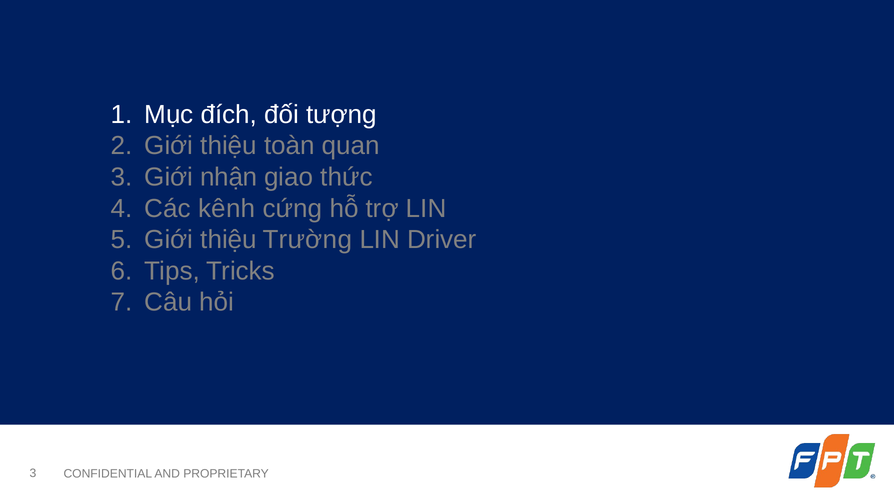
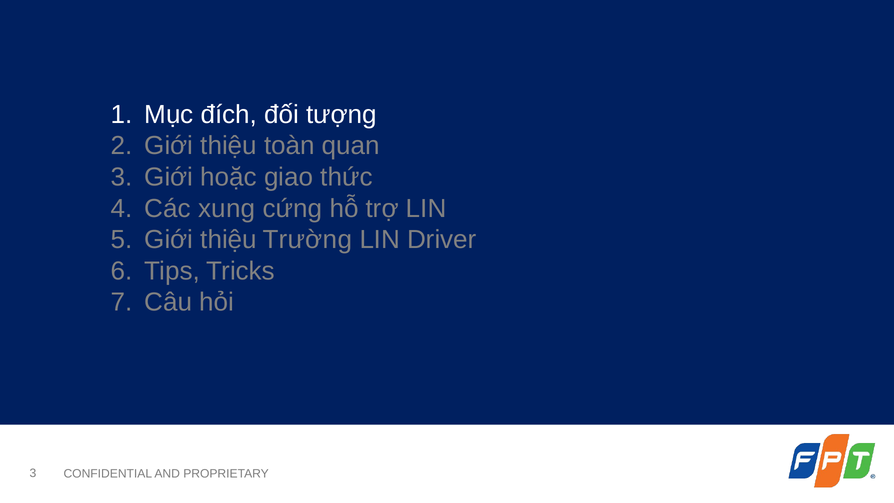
nhận: nhận -> hoặc (229, 177)
kênh: kênh -> xung (227, 208)
